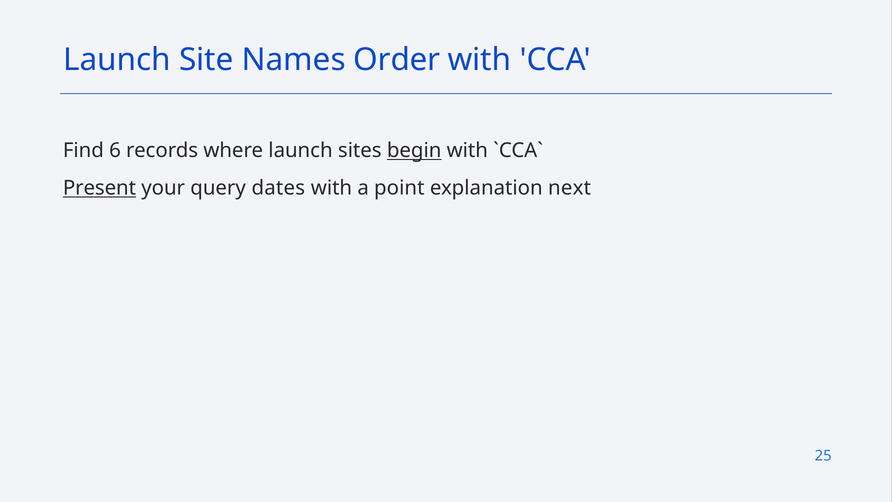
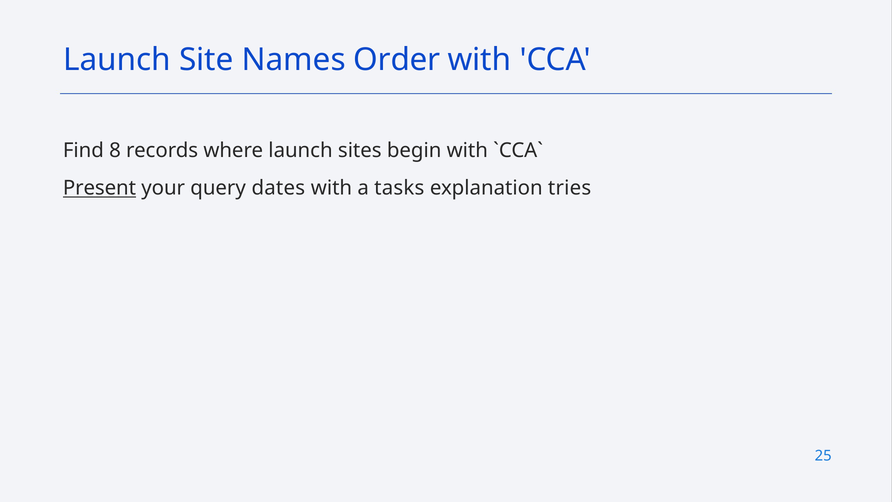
6: 6 -> 8 (115, 151)
begin underline: present -> none (414, 151)
point: point -> tasks (399, 188)
next: next -> tries (570, 188)
